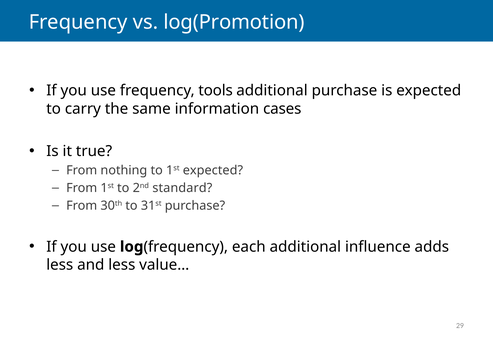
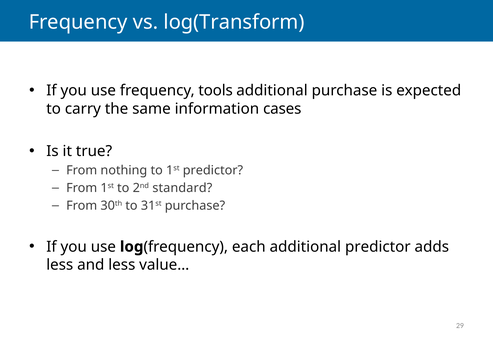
log(Promotion: log(Promotion -> log(Transform (234, 22)
1st expected: expected -> predictor (213, 170)
additional influence: influence -> predictor (378, 247)
